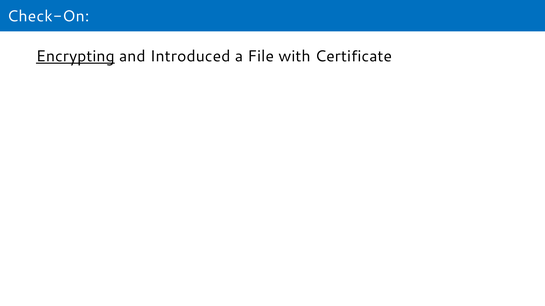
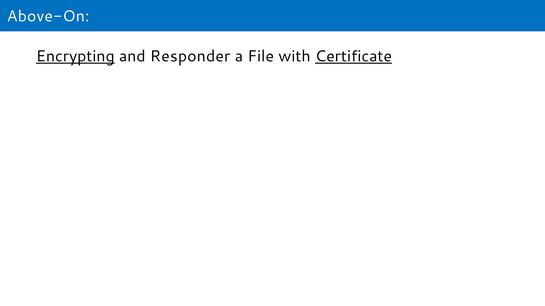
Check-On: Check-On -> Above-On (48, 16)
Introduced: Introduced -> Responder (190, 56)
Certificate underline: none -> present (353, 56)
